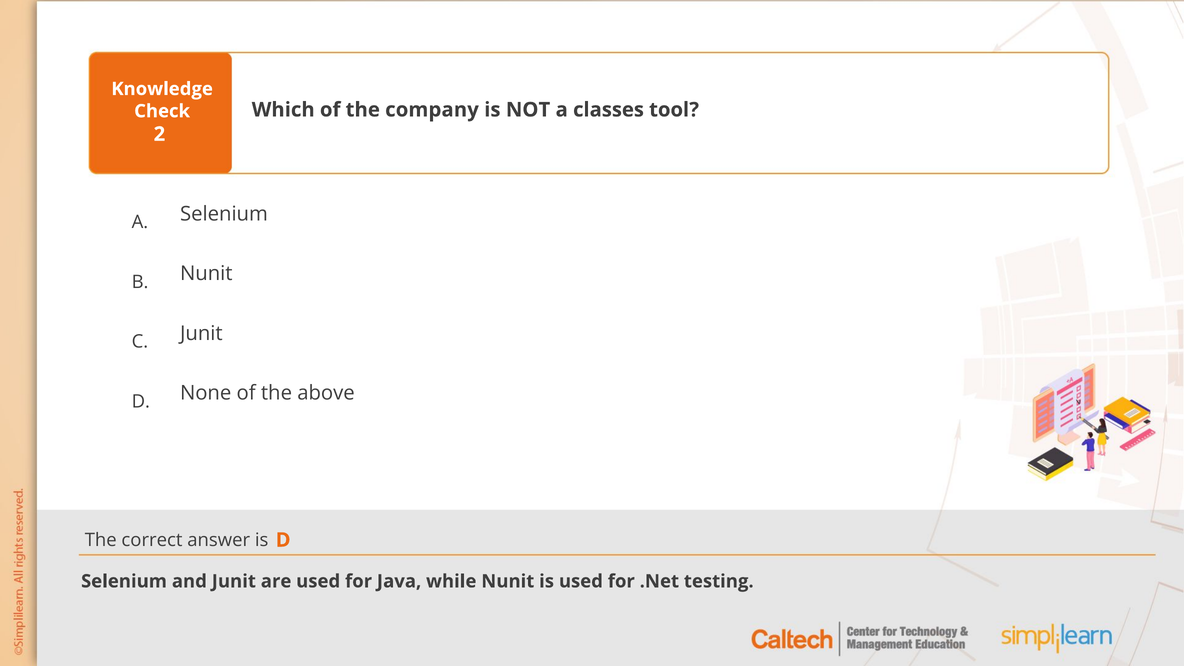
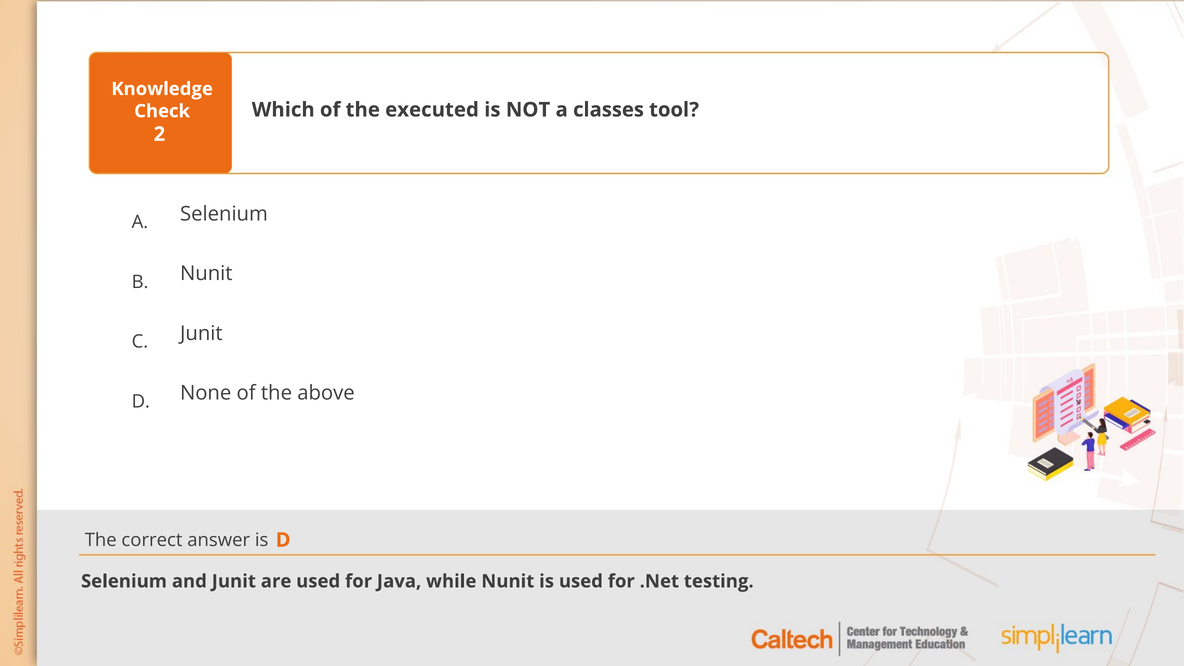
company: company -> executed (432, 110)
